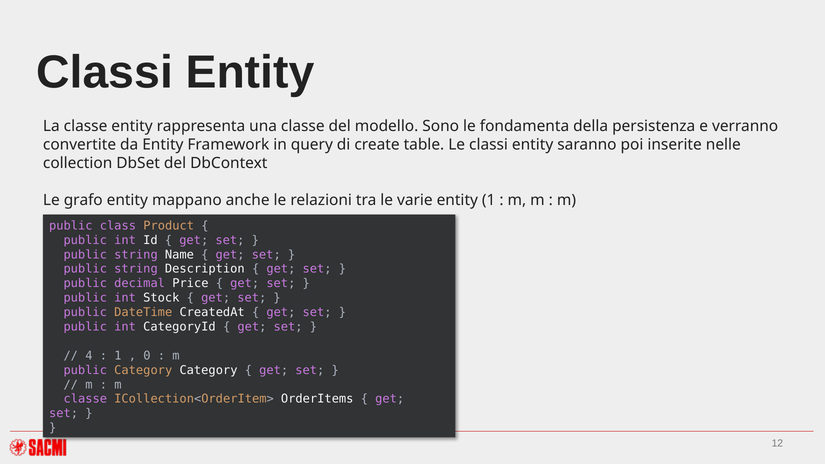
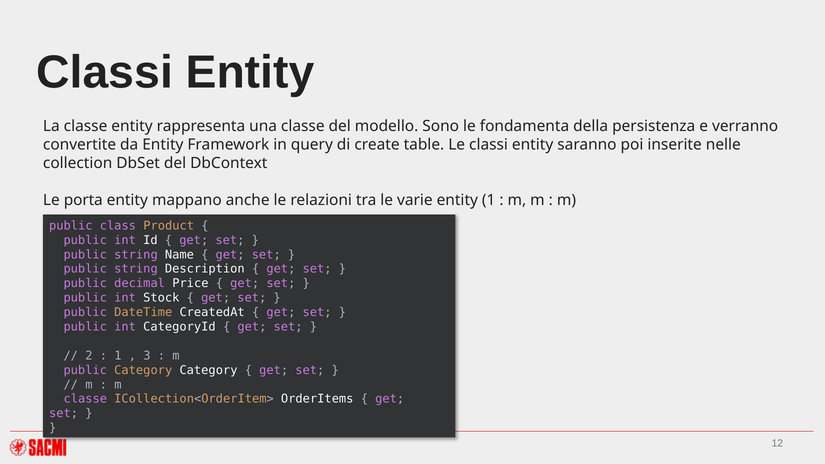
grafo: grafo -> porta (83, 200)
4: 4 -> 2 (89, 356)
0: 0 -> 3 (147, 356)
